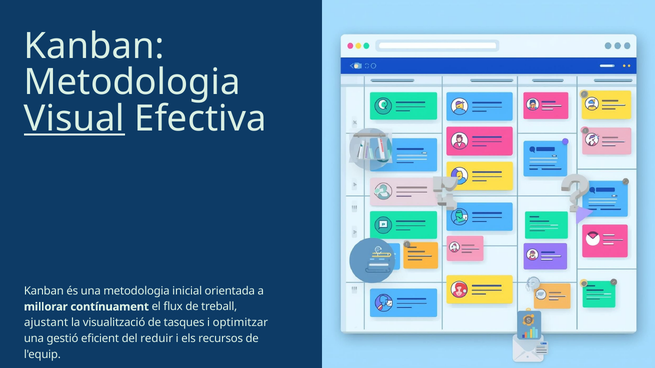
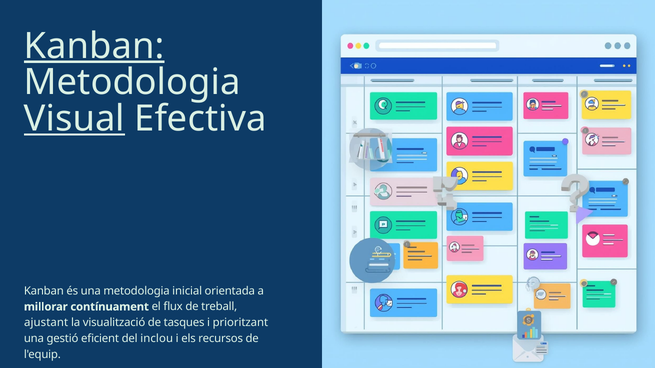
Kanban underline: none -> present (94, 46)
optimitzar: optimitzar -> prioritzant (240, 323)
reduir: reduir -> inclou (157, 339)
